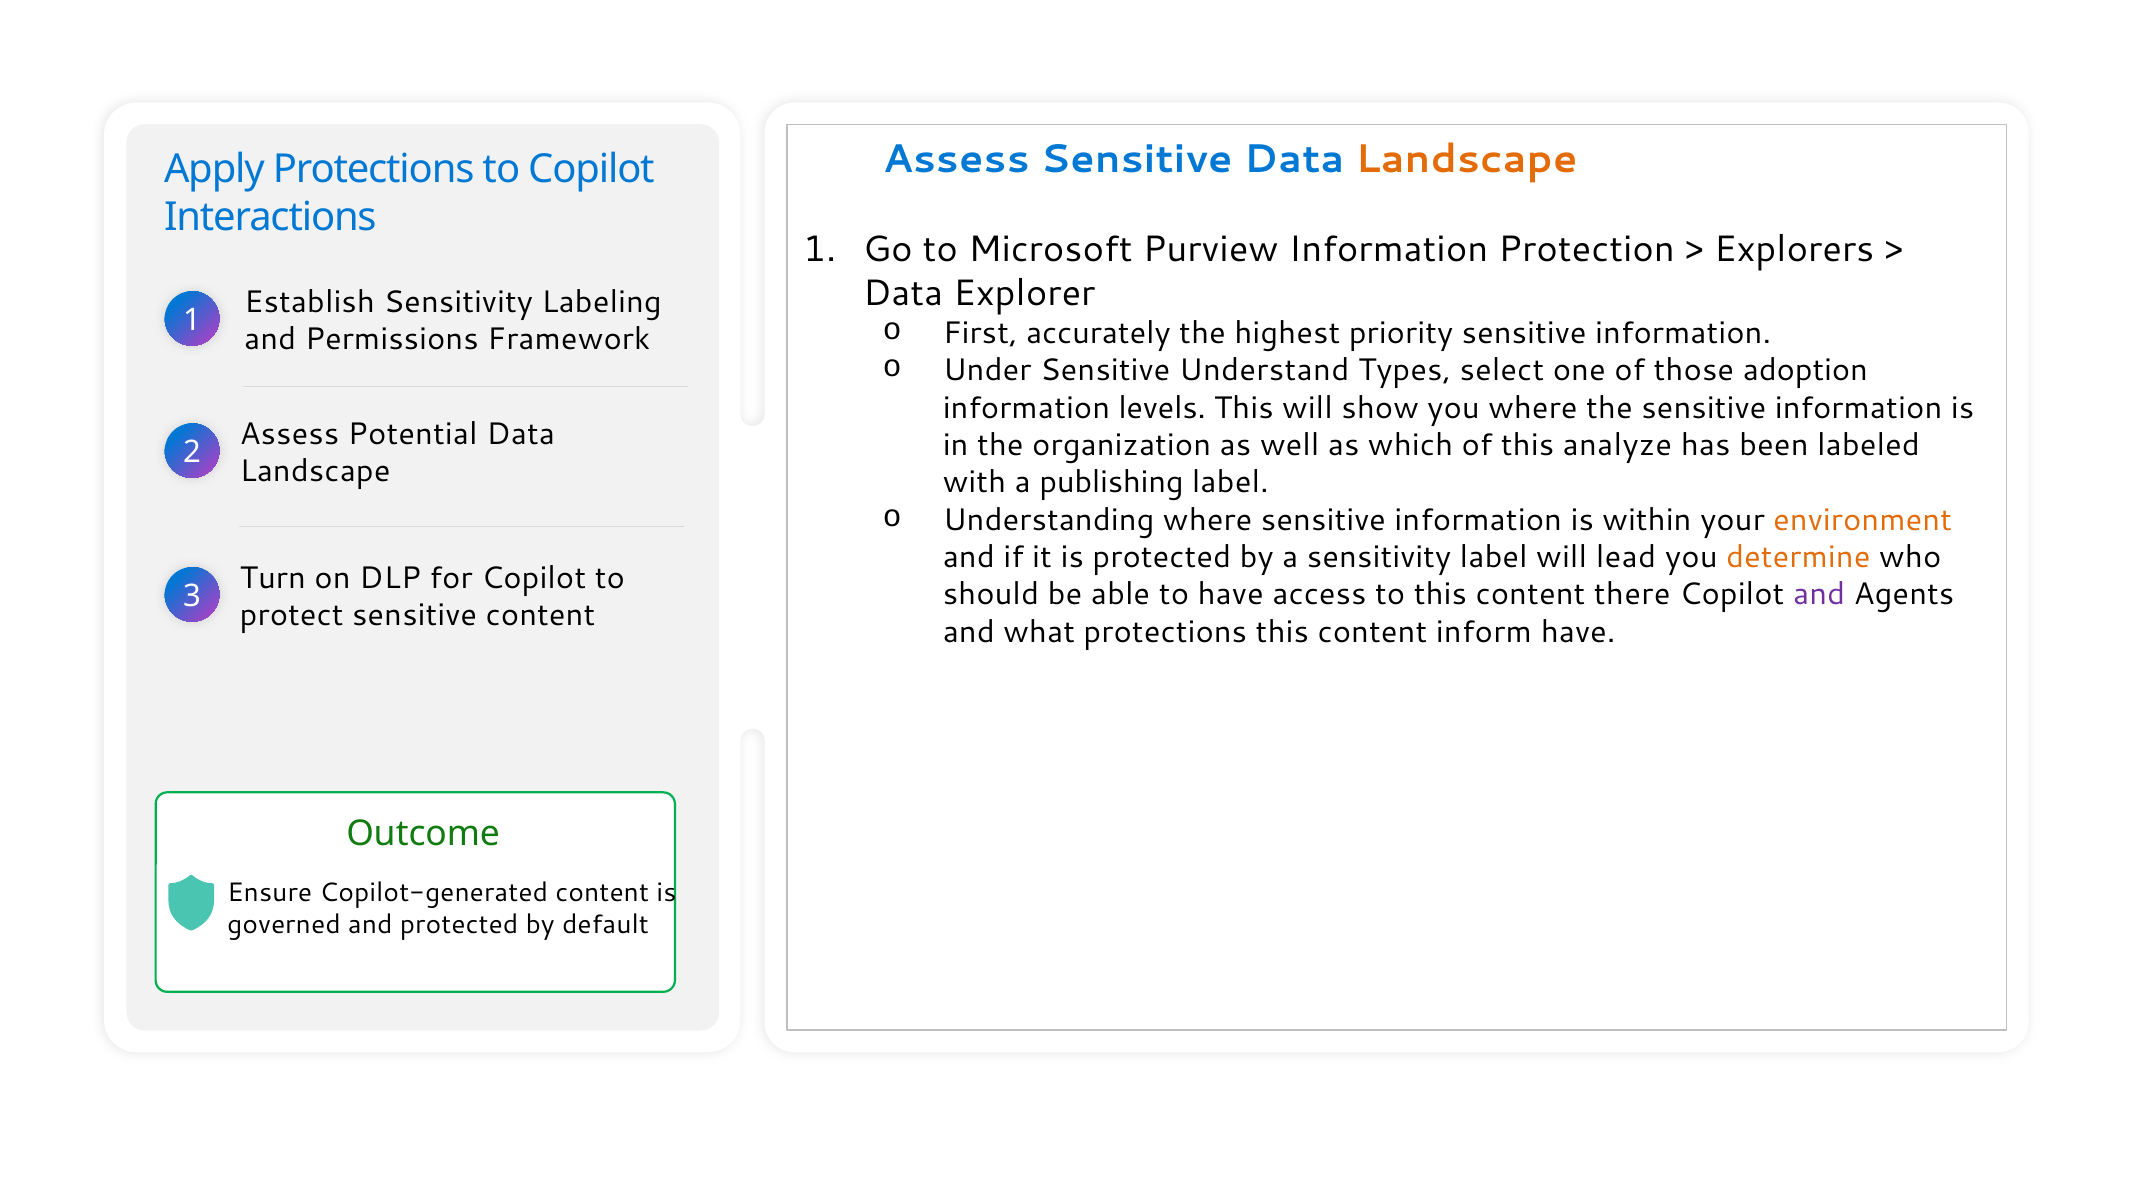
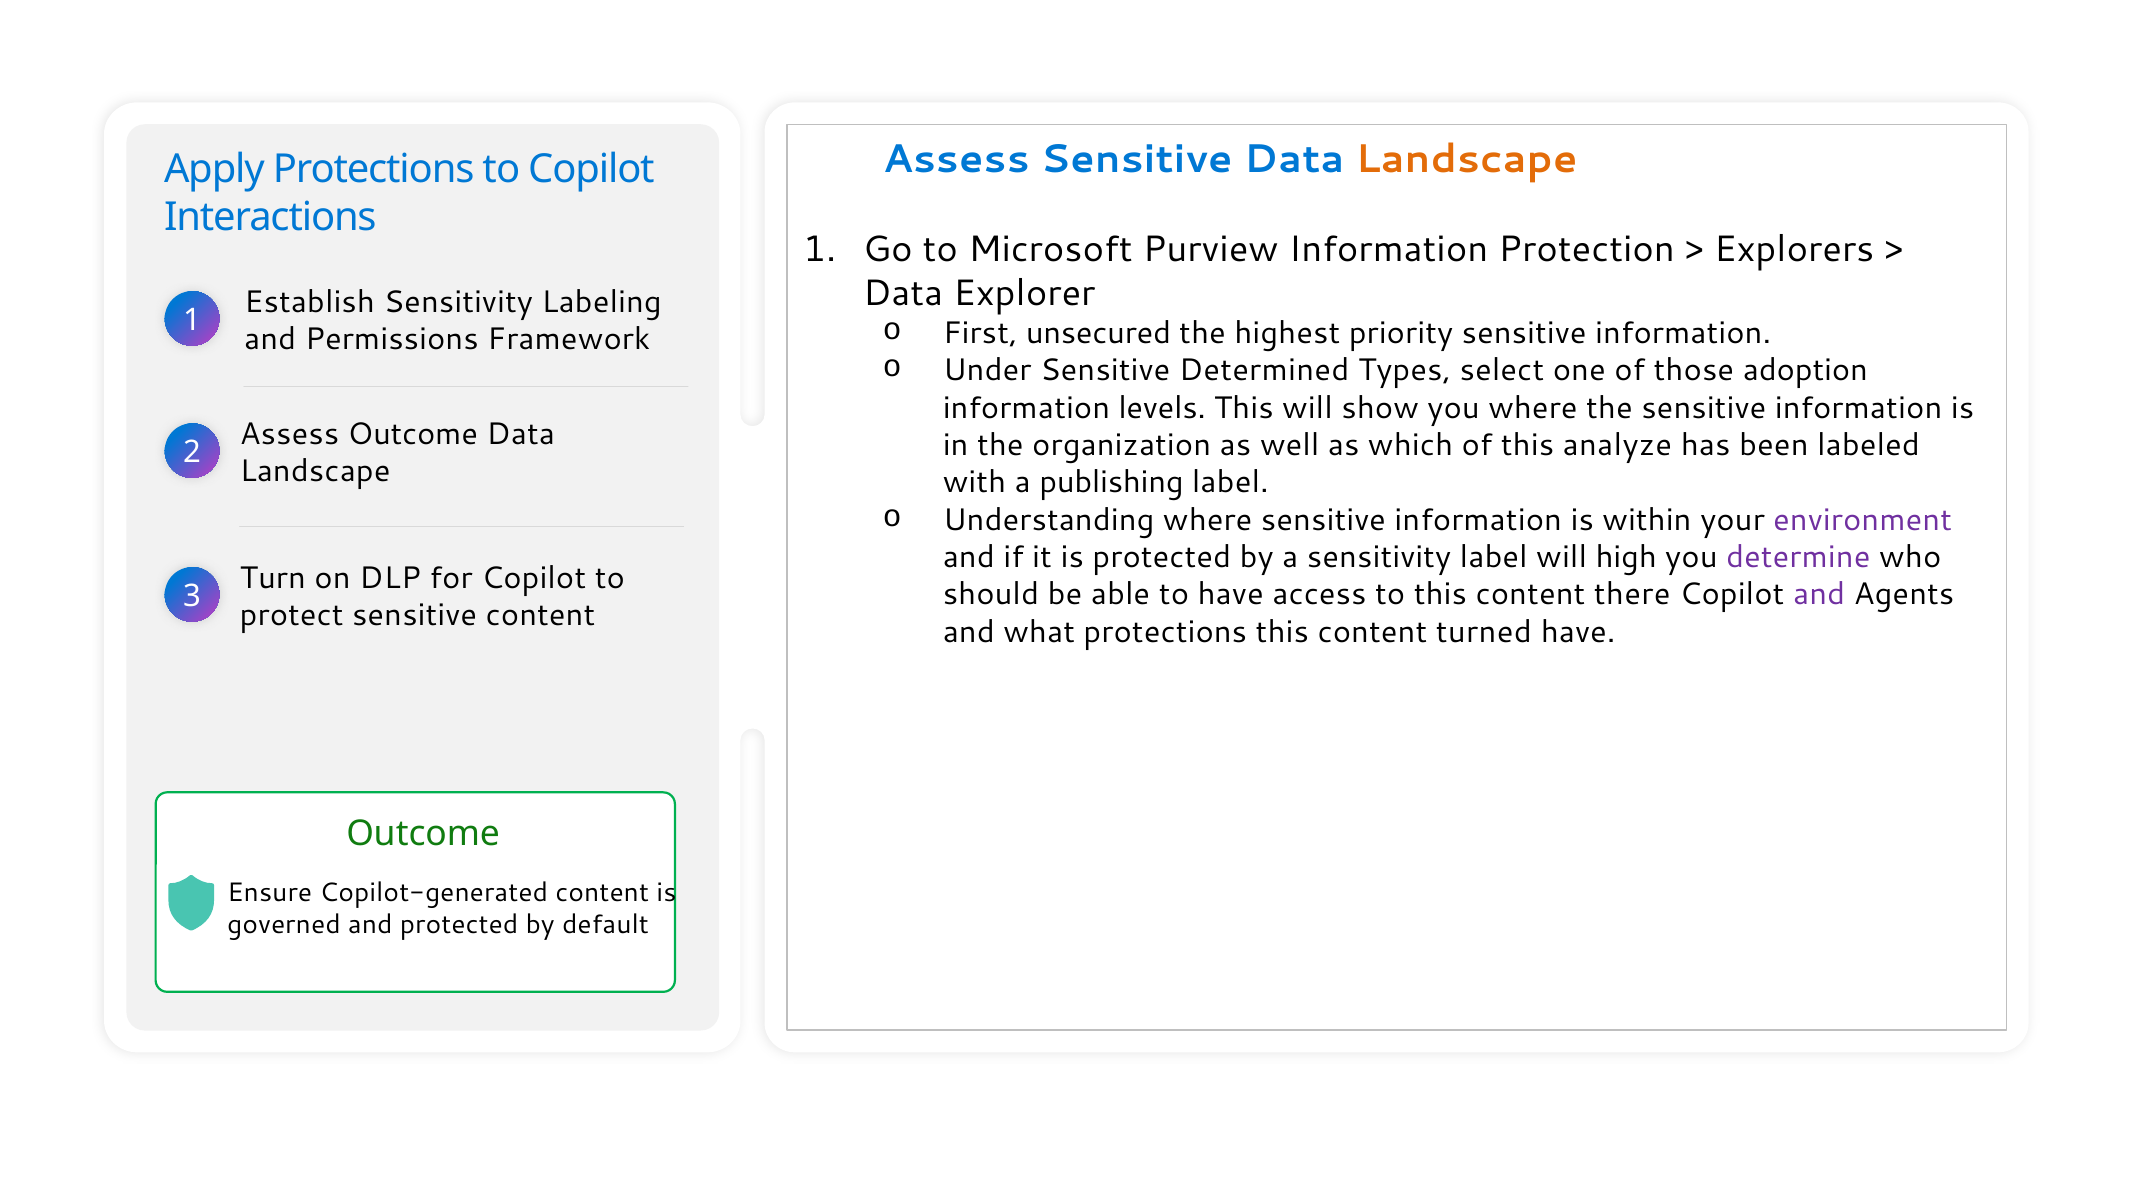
accurately: accurately -> unsecured (1098, 333)
Understand: Understand -> Determined (1264, 371)
Assess Potential: Potential -> Outcome (413, 434)
environment colour: orange -> purple (1863, 520)
lead: lead -> high (1626, 557)
determine colour: orange -> purple (1798, 557)
inform: inform -> turned (1484, 632)
